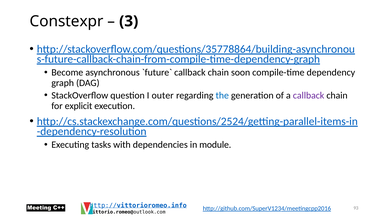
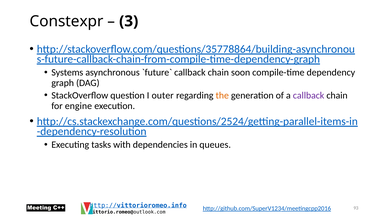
Become: Become -> Systems (67, 73)
the colour: blue -> orange (222, 96)
explicit: explicit -> engine (78, 106)
module: module -> queues (215, 145)
